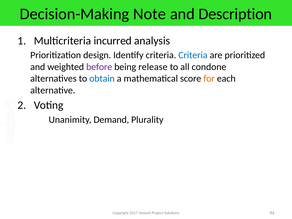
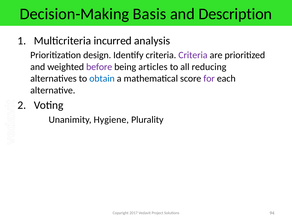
Note: Note -> Basis (150, 14)
Criteria colour: blue -> purple (193, 55)
release: release -> articles (153, 67)
condone: condone -> reducing (209, 67)
for colour: orange -> purple (209, 79)
Demand: Demand -> Hygiene (111, 120)
